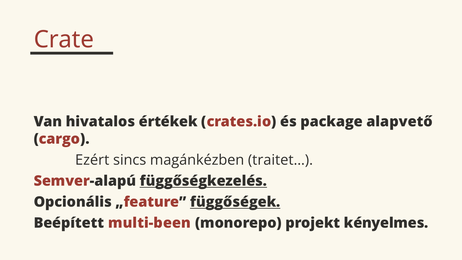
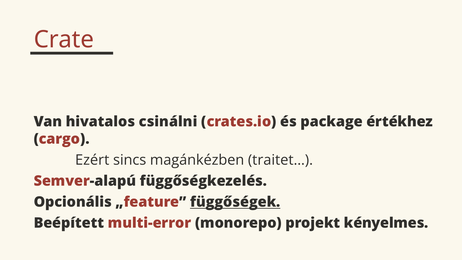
értékek: értékek -> csinálni (168, 122)
alapvető: alapvető -> értékhez (400, 122)
függőségkezelés underline: present -> none (203, 181)
multi-been: multi-been -> multi-error (150, 223)
